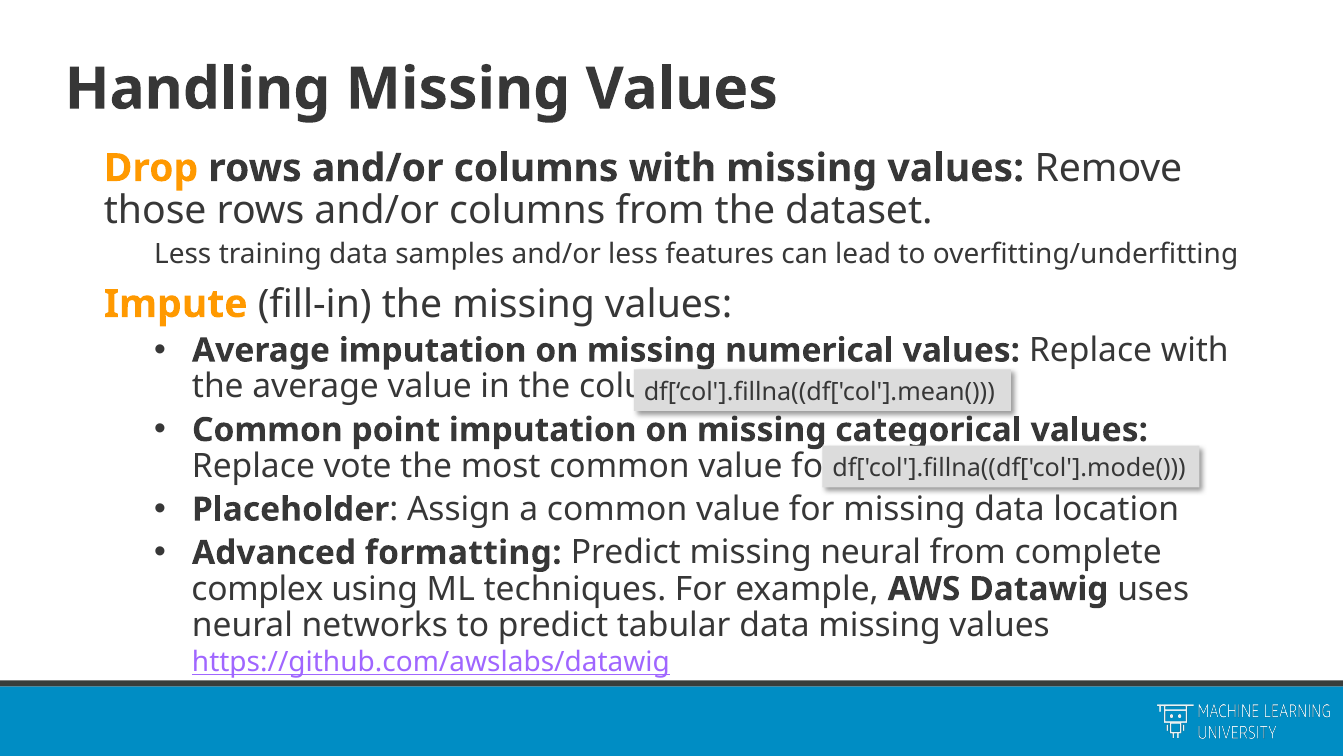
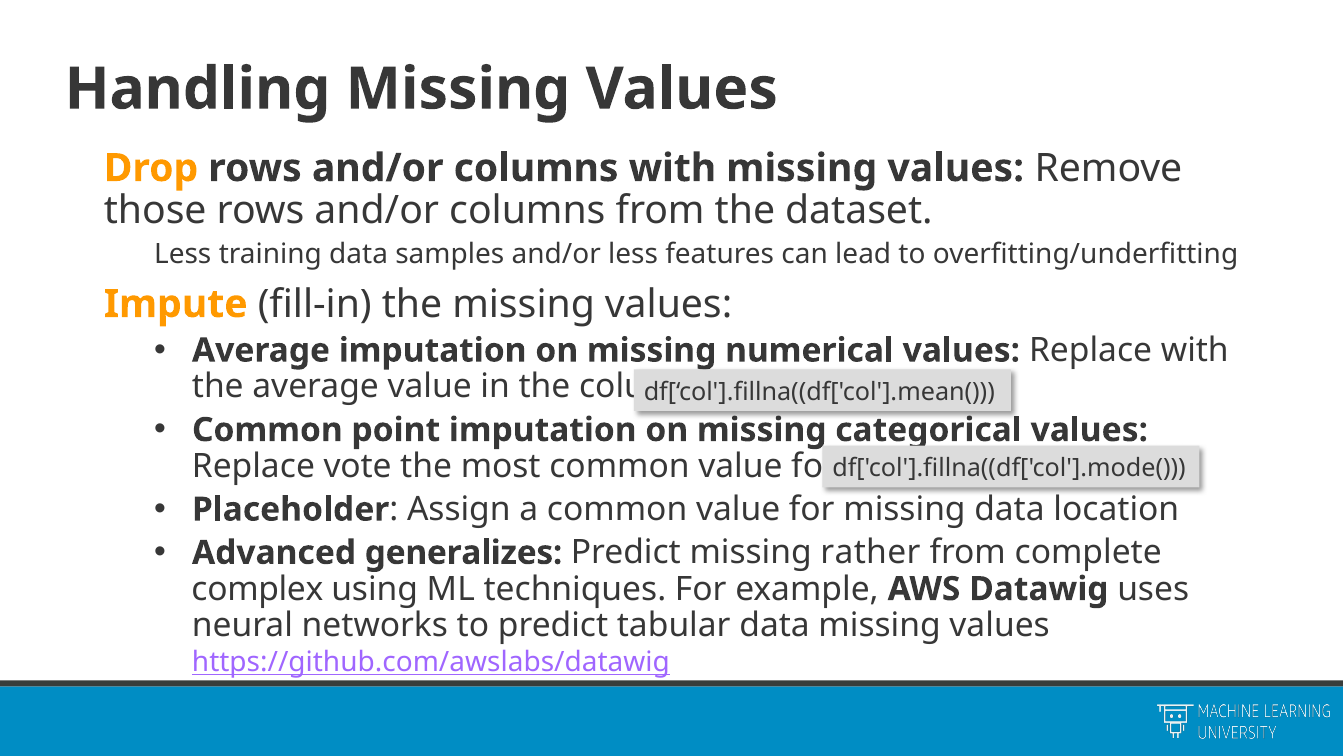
formatting: formatting -> generalizes (464, 552)
missing neural: neural -> rather (870, 552)
